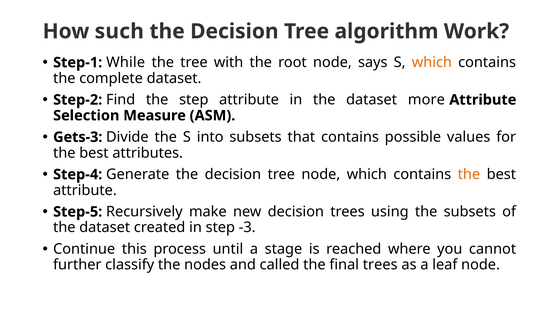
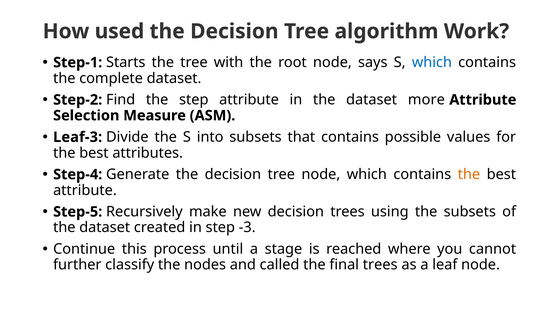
such: such -> used (119, 31)
While: While -> Starts (126, 62)
which colour: orange -> blue (432, 62)
Gets-3: Gets-3 -> Leaf-3 (78, 137)
